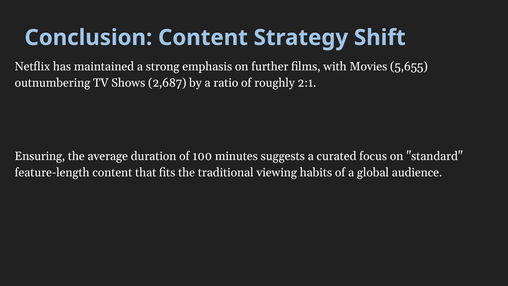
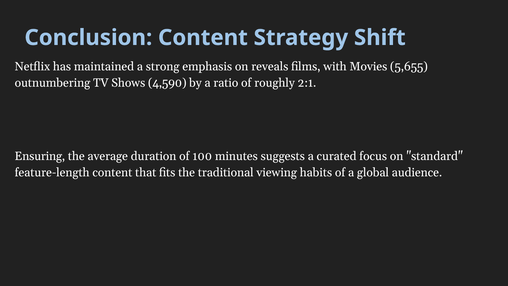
further: further -> reveals (270, 66)
2,687: 2,687 -> 4,590 (167, 83)
